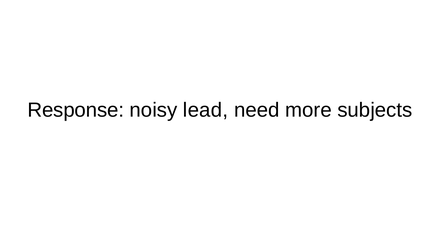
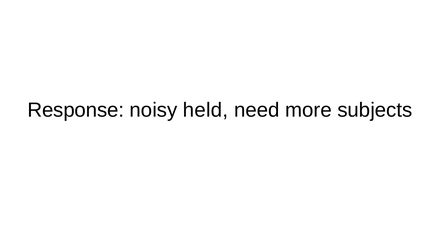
lead: lead -> held (206, 110)
